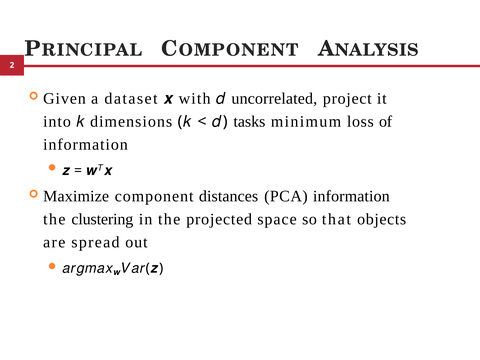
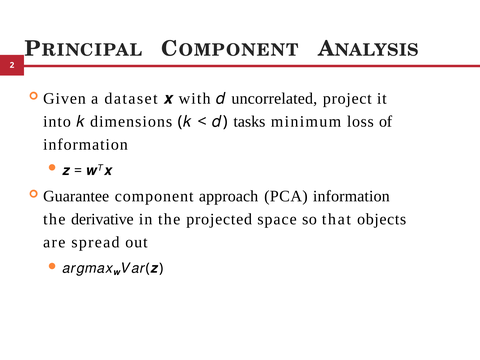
Maximize: Maximize -> Guarantee (76, 196)
distances: distances -> approach (229, 196)
clustering: clustering -> derivative (102, 219)
